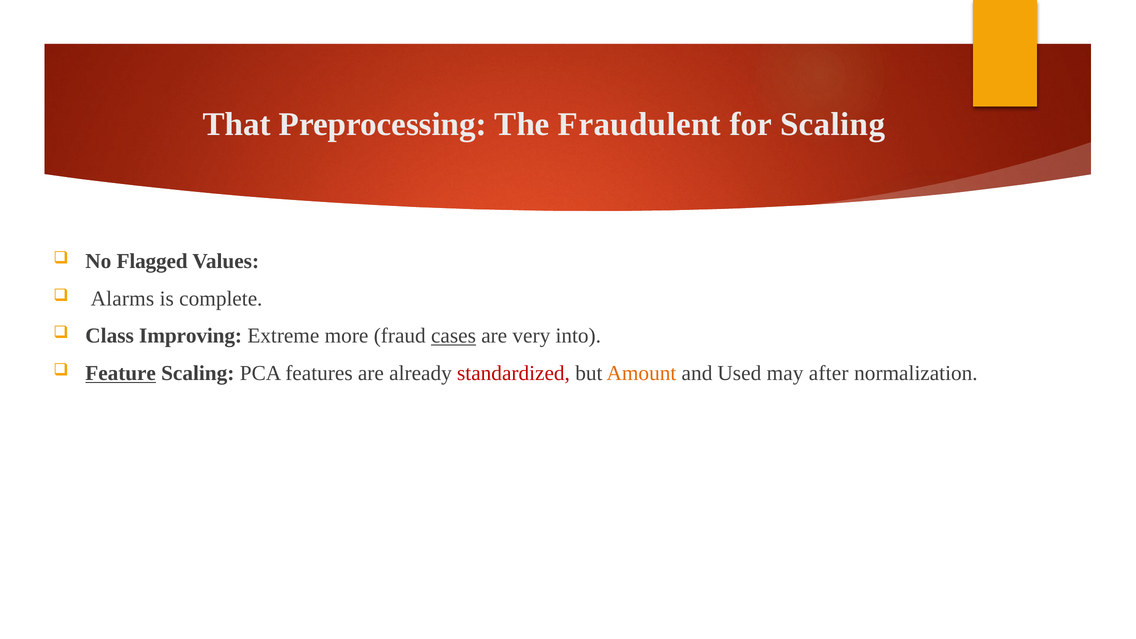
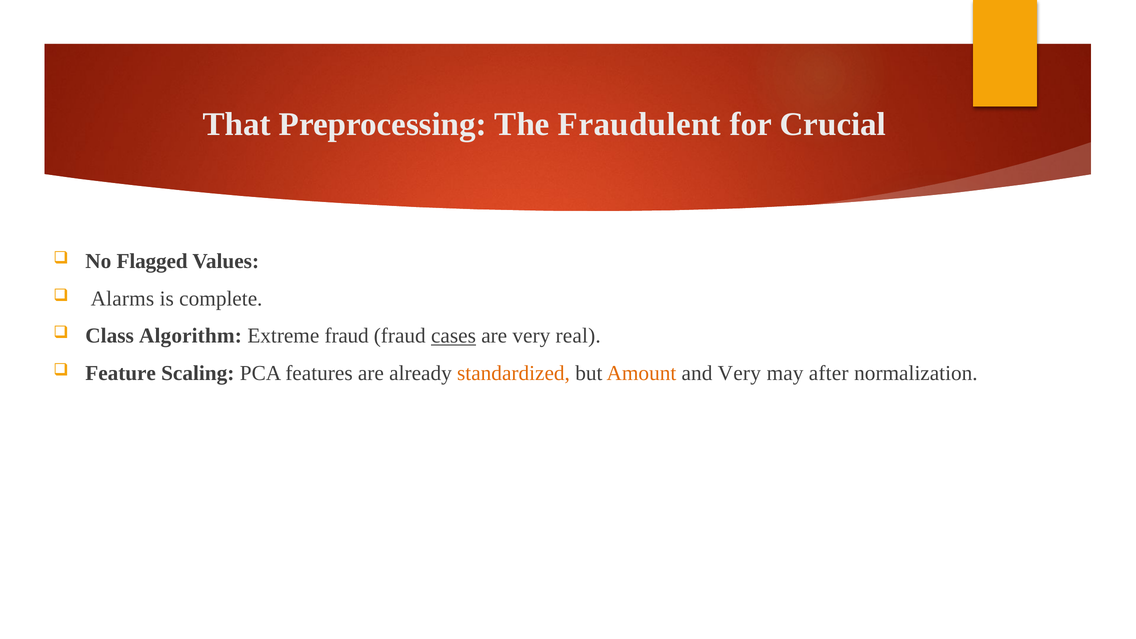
for Scaling: Scaling -> Crucial (833, 125)
Improving: Improving -> Algorithm (190, 336)
Extreme more: more -> fraud (347, 336)
into: into -> real (578, 336)
Feature underline: present -> none (121, 373)
standardized colour: red -> orange (514, 373)
and Used: Used -> Very (739, 373)
